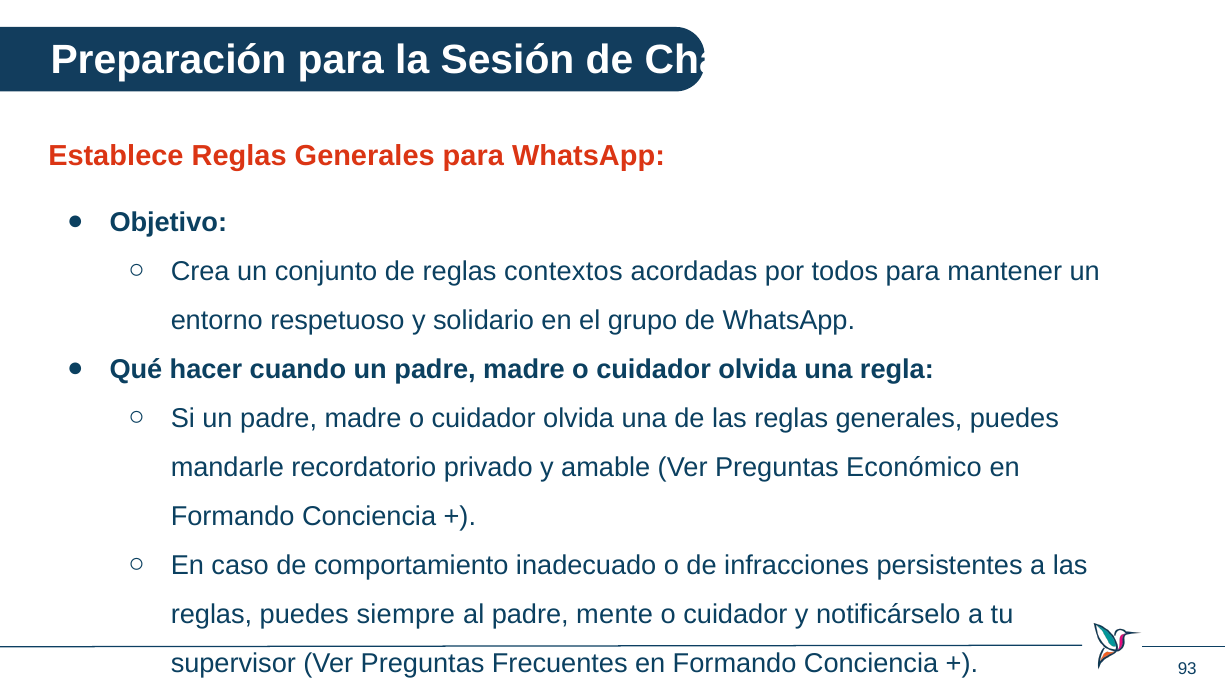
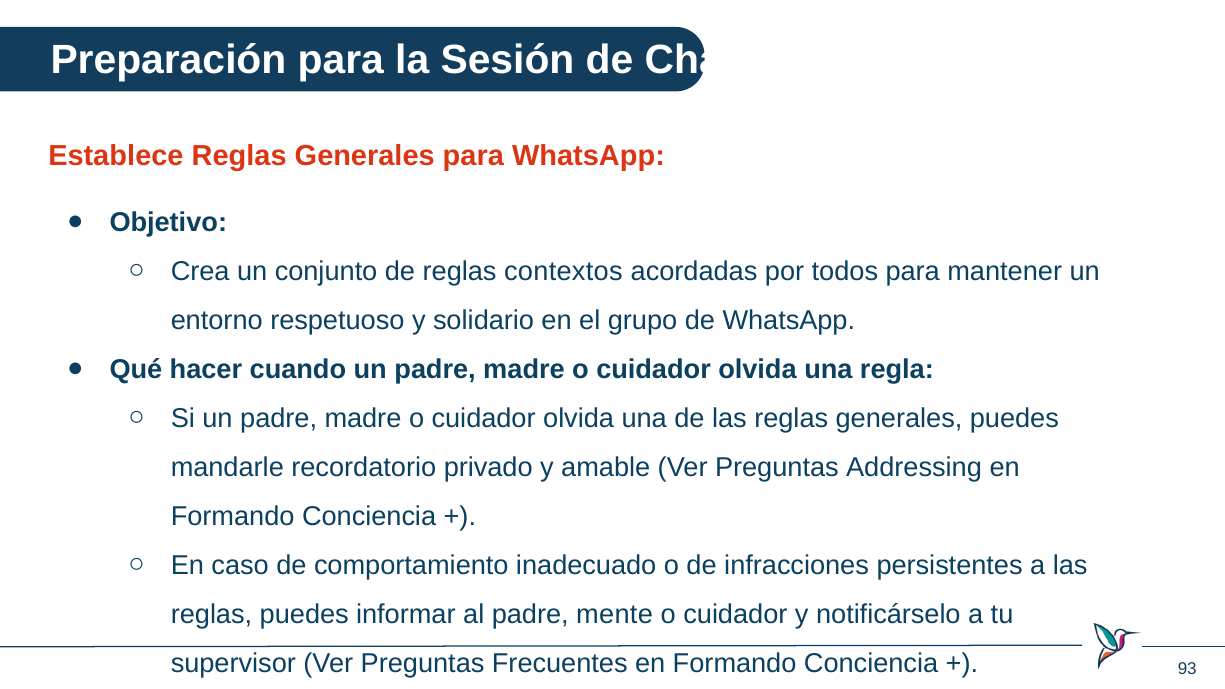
Económico: Económico -> Addressing (914, 467)
siempre: siempre -> informar (406, 614)
